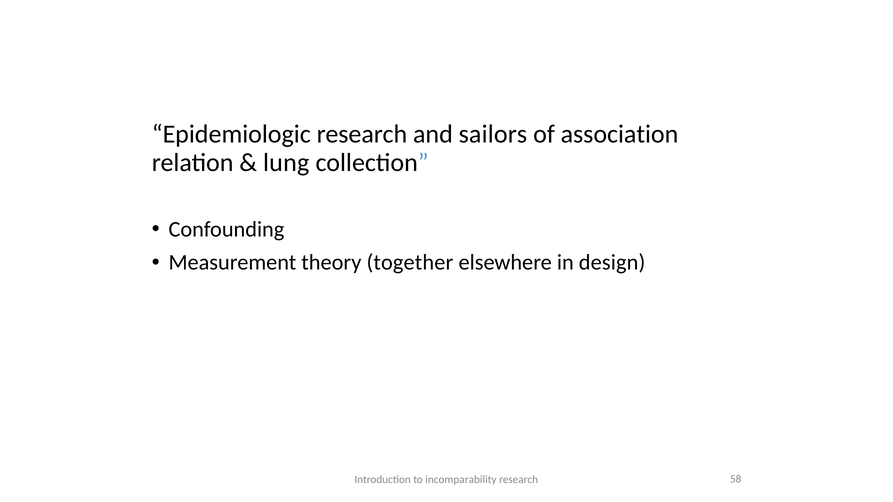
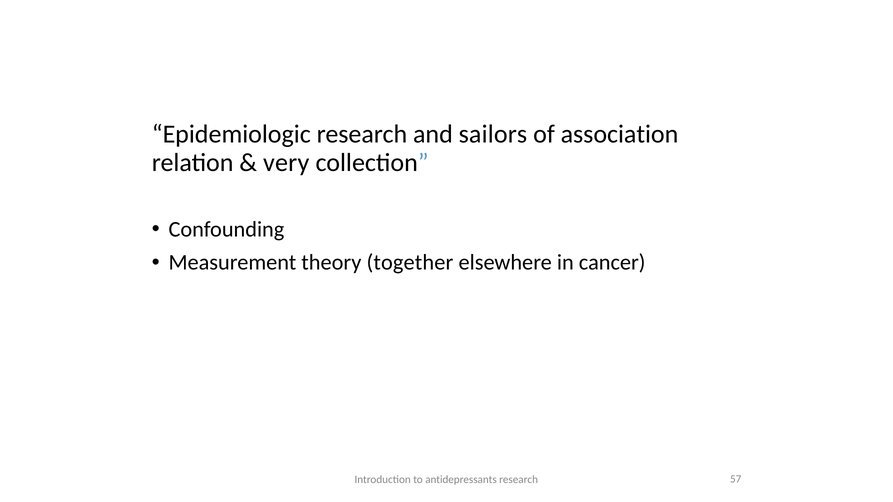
lung: lung -> very (286, 163)
design: design -> cancer (612, 263)
incomparability: incomparability -> antidepressants (461, 480)
58: 58 -> 57 (736, 480)
